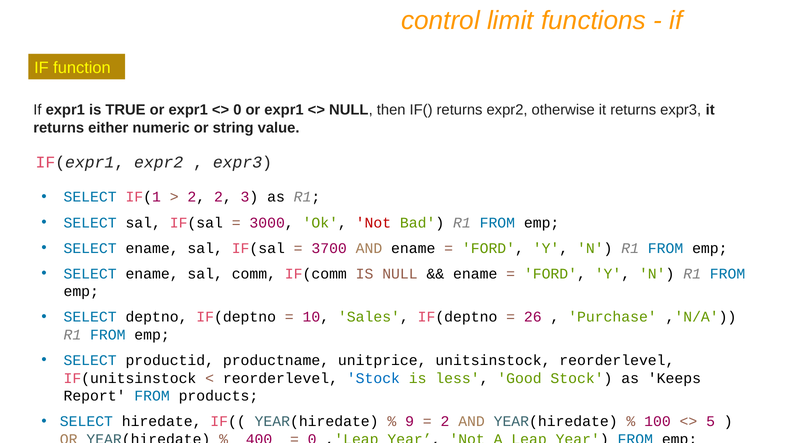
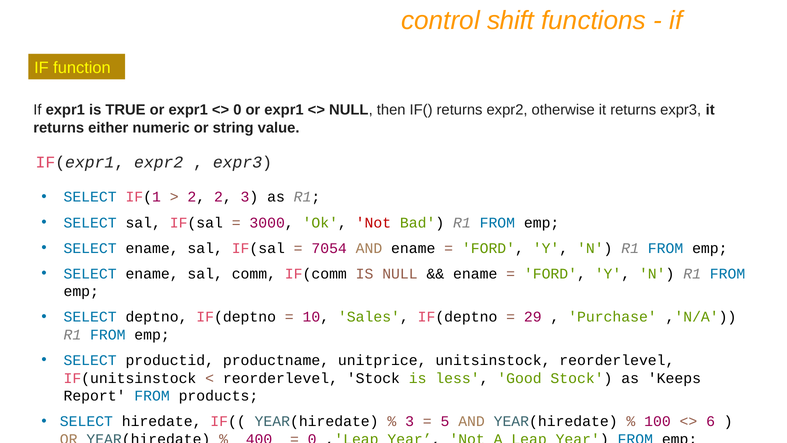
limit: limit -> shift (511, 20)
3700: 3700 -> 7054 (329, 248)
26: 26 -> 29 (533, 317)
Stock colour: blue -> black (373, 378)
9: 9 -> 3 (410, 421)
2: 2 -> 5 (445, 421)
5: 5 -> 6 (711, 421)
